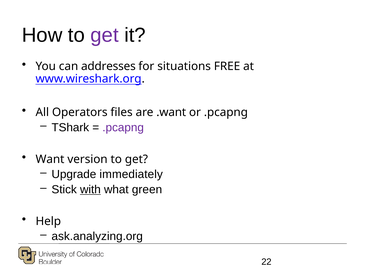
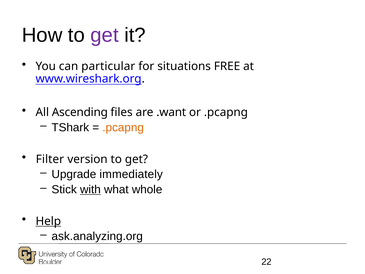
addresses: addresses -> particular (108, 66)
Operators: Operators -> Ascending (80, 112)
.pcapng colour: purple -> orange (123, 127)
Want: Want -> Filter (50, 159)
green: green -> whole (147, 189)
Help underline: none -> present (48, 221)
